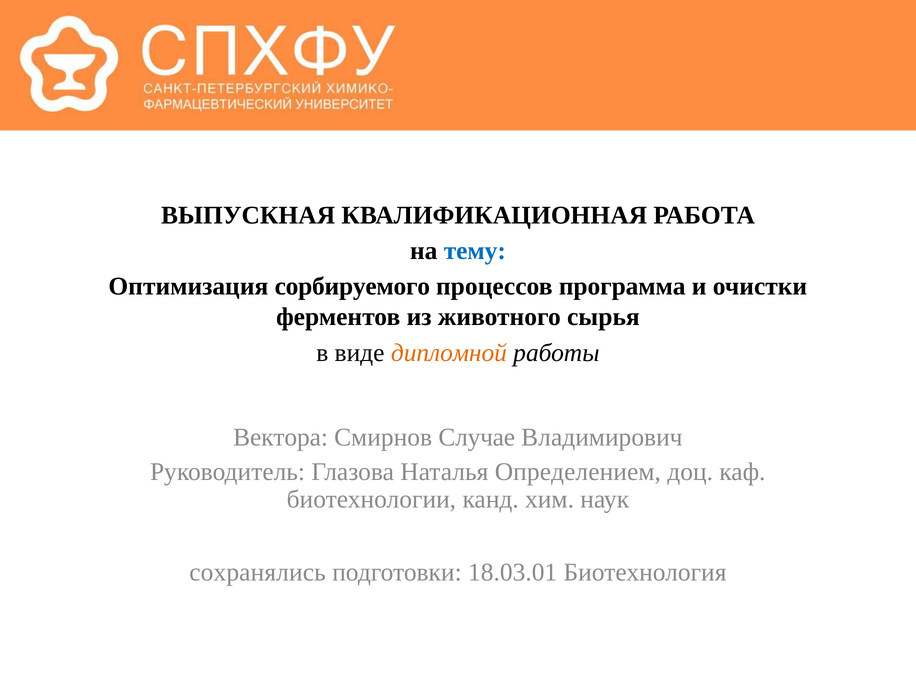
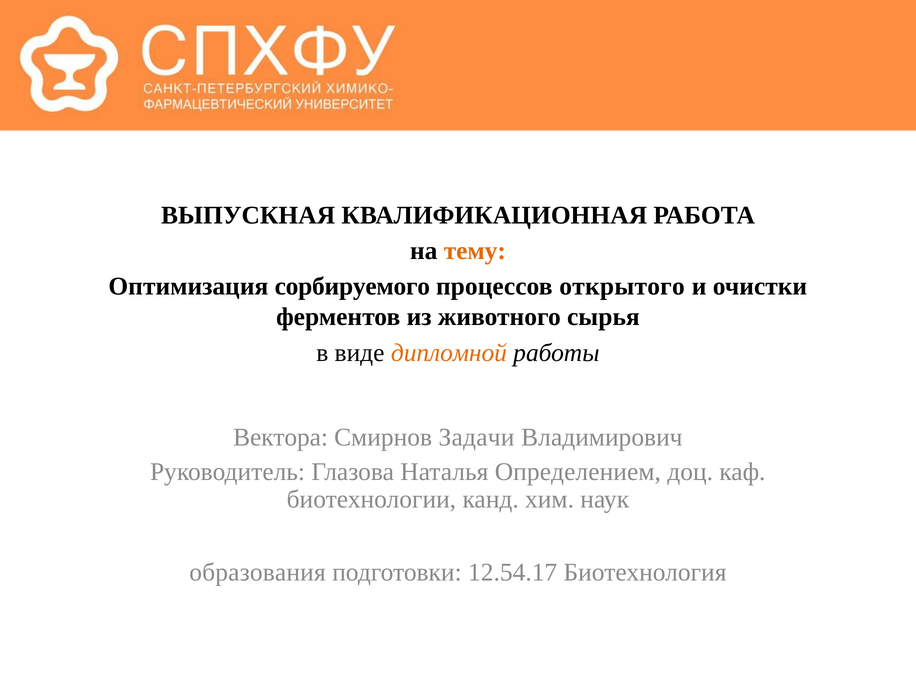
тему colour: blue -> orange (475, 251)
программа: программа -> открытого (622, 286)
Случае: Случае -> Задачи (477, 437)
сохранялись: сохранялись -> образования (258, 572)
18.03.01: 18.03.01 -> 12.54.17 (513, 572)
